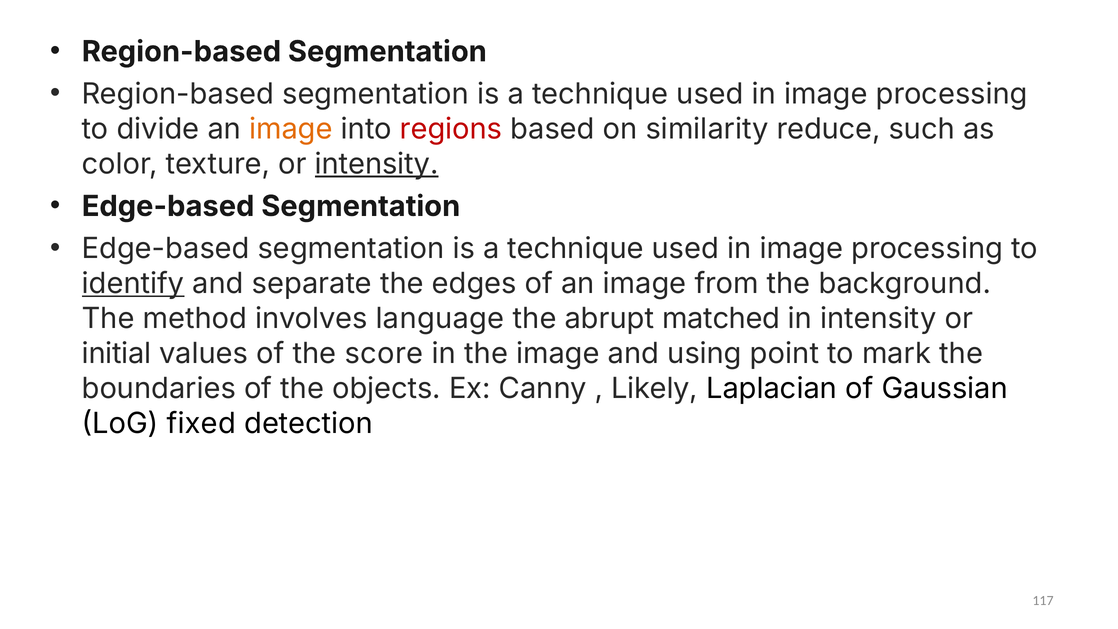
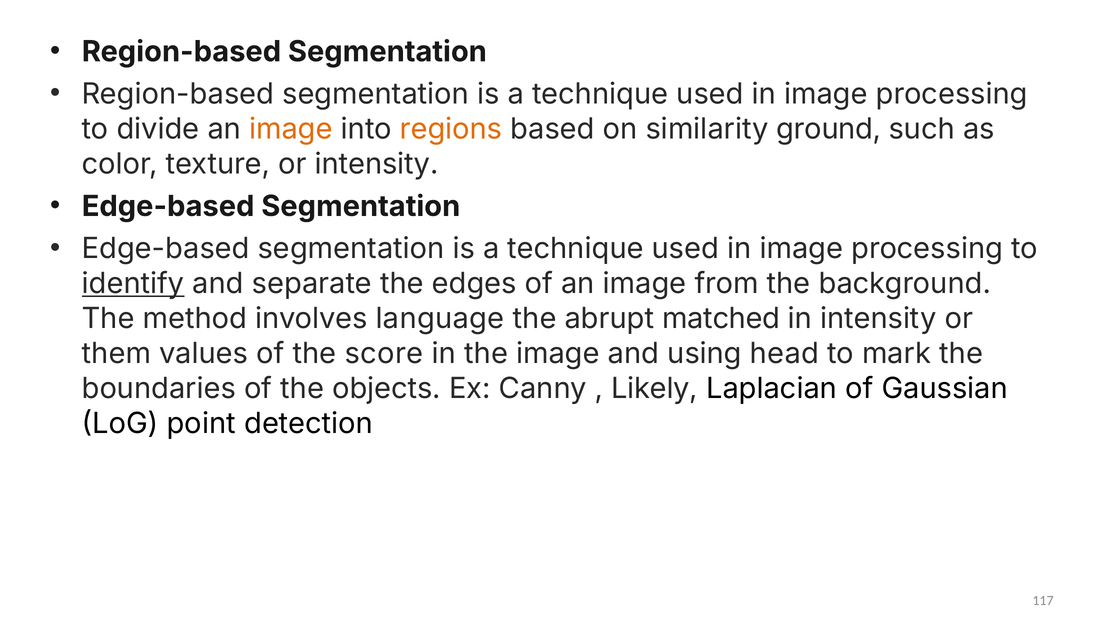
regions colour: red -> orange (451, 129)
reduce: reduce -> ground (829, 129)
intensity underline: present -> none (377, 164)
initial: initial -> them (116, 353)
point: point -> head (784, 353)
fixed: fixed -> point (201, 423)
